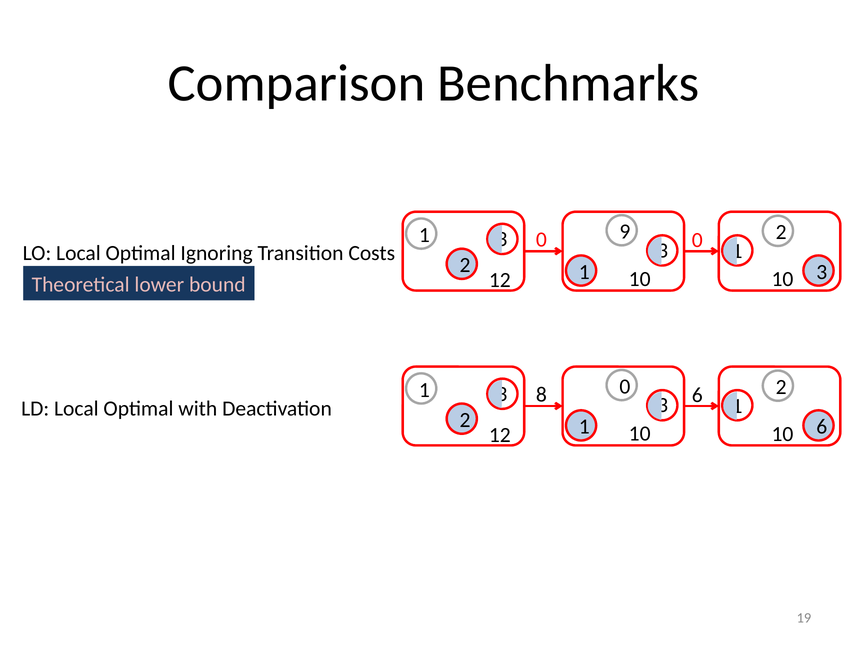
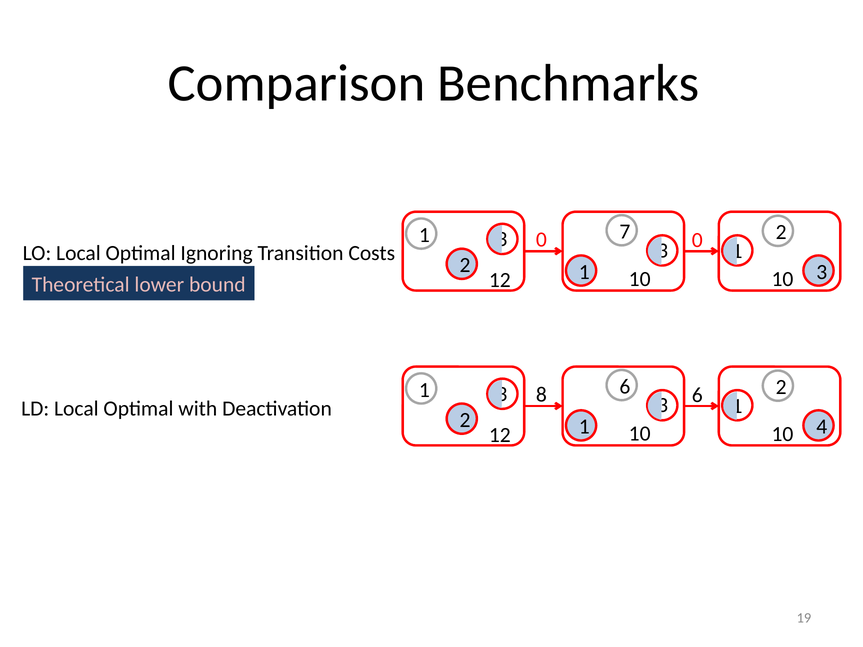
9: 9 -> 7 (625, 232)
1 0: 0 -> 6 (625, 387)
1 6: 6 -> 4 (822, 427)
